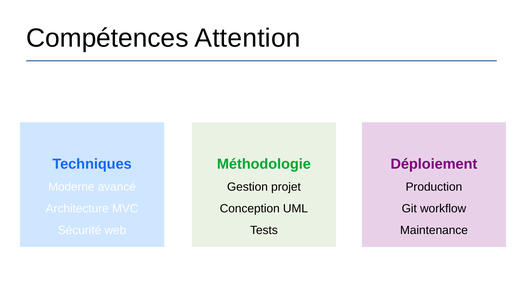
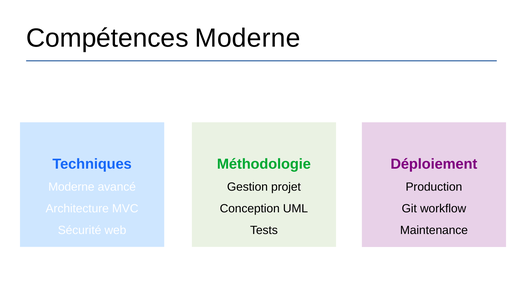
Compétences Attention: Attention -> Moderne (248, 38)
